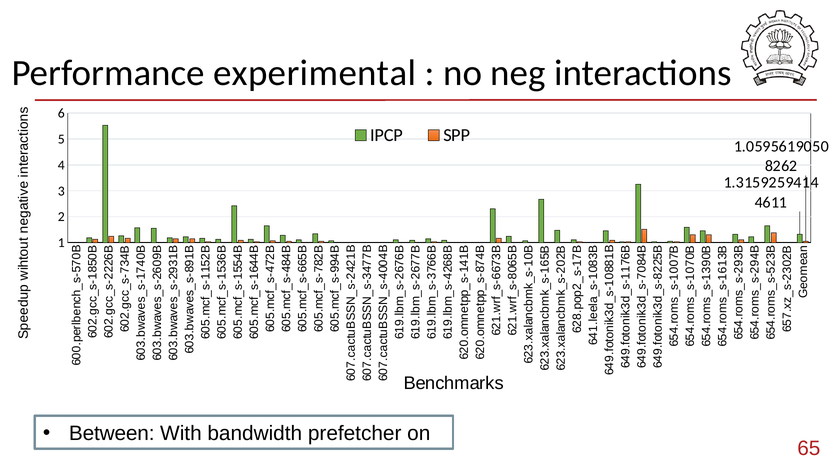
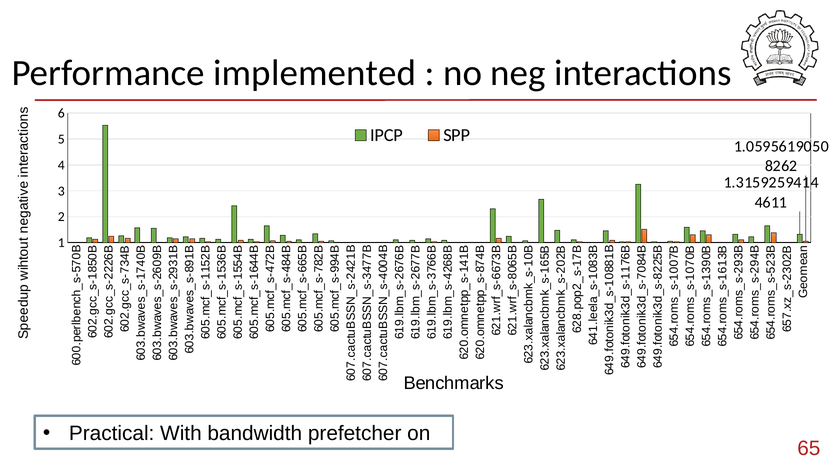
experimental: experimental -> implemented (315, 73)
Between: Between -> Practical (112, 434)
